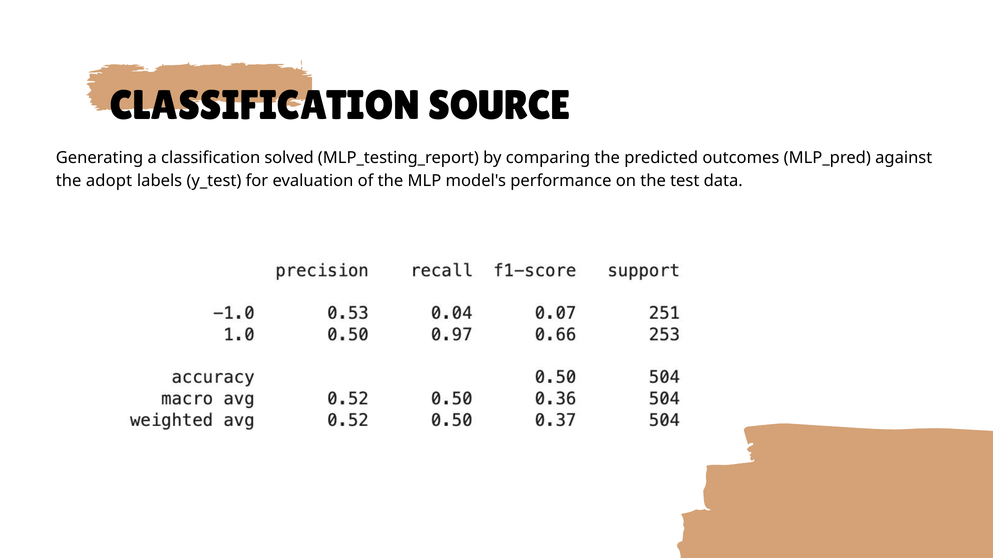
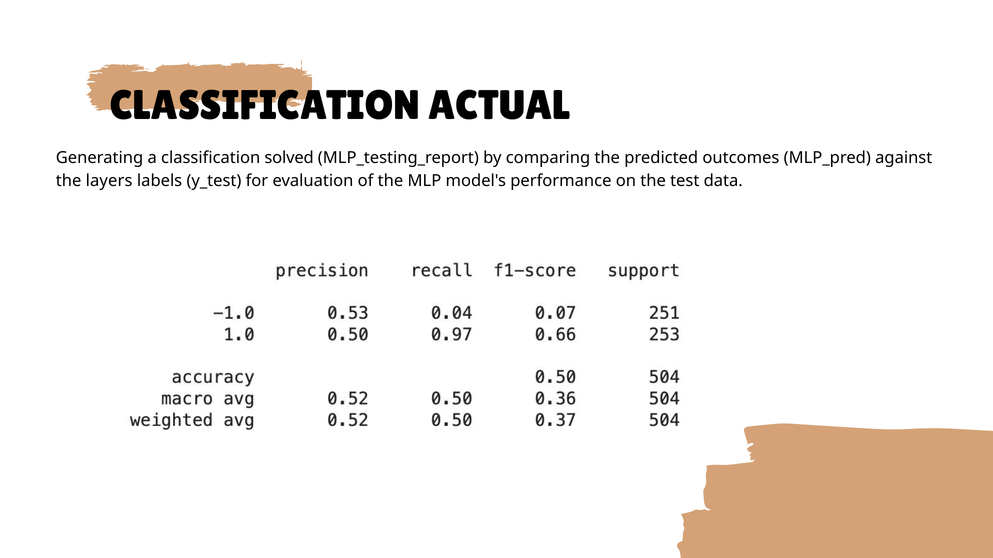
SOURCE: SOURCE -> ACTUAL (499, 106)
adopt: adopt -> layers (109, 181)
